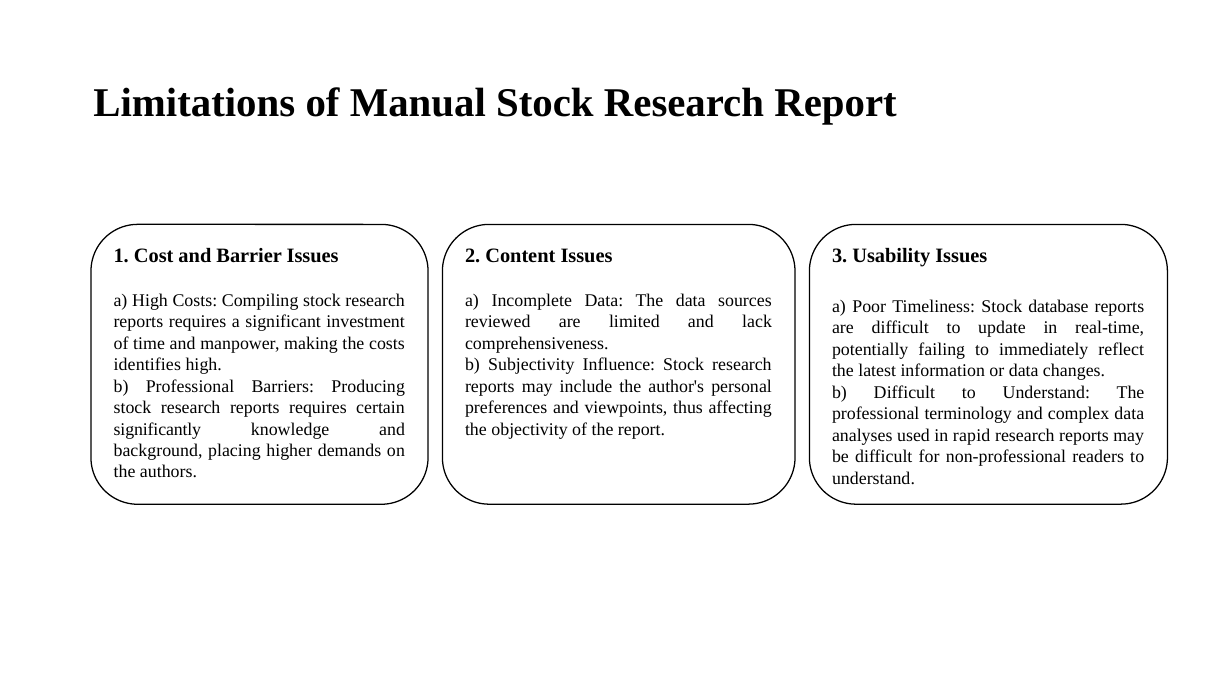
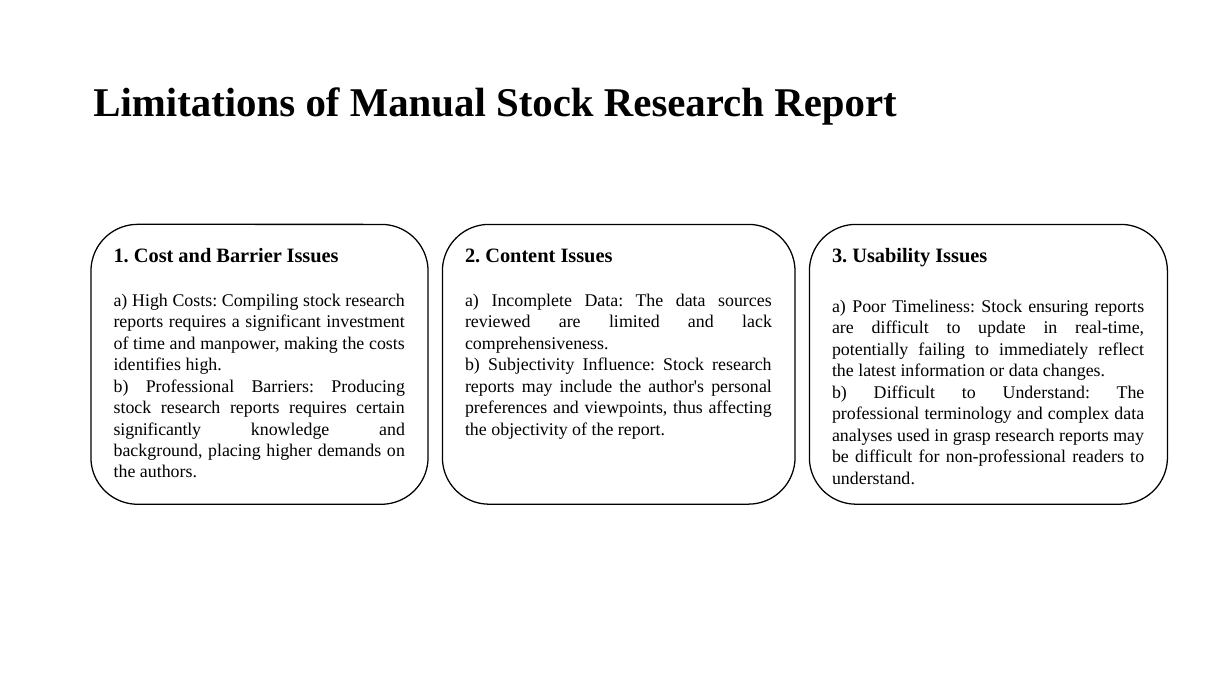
database: database -> ensuring (1059, 307)
rapid: rapid -> grasp (972, 435)
